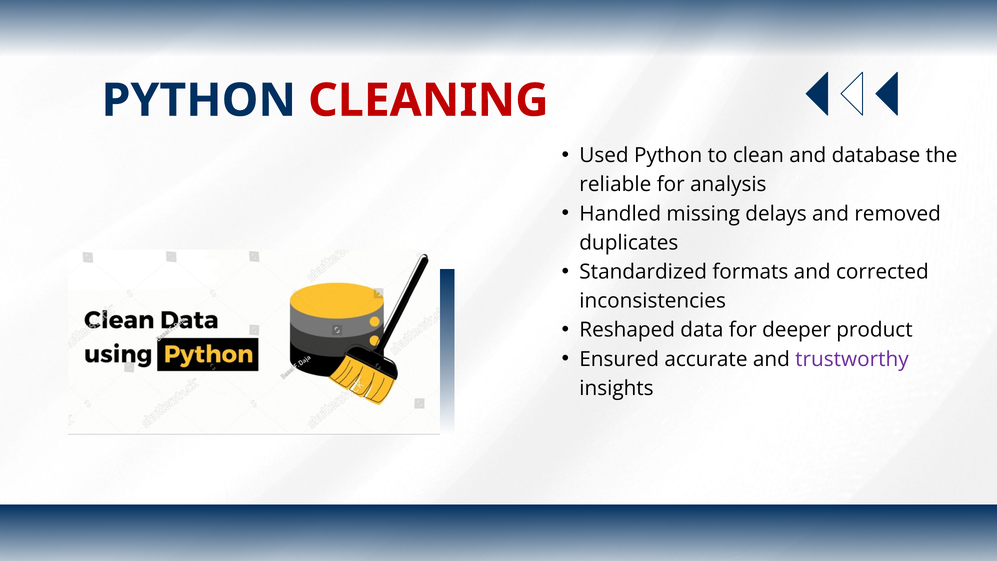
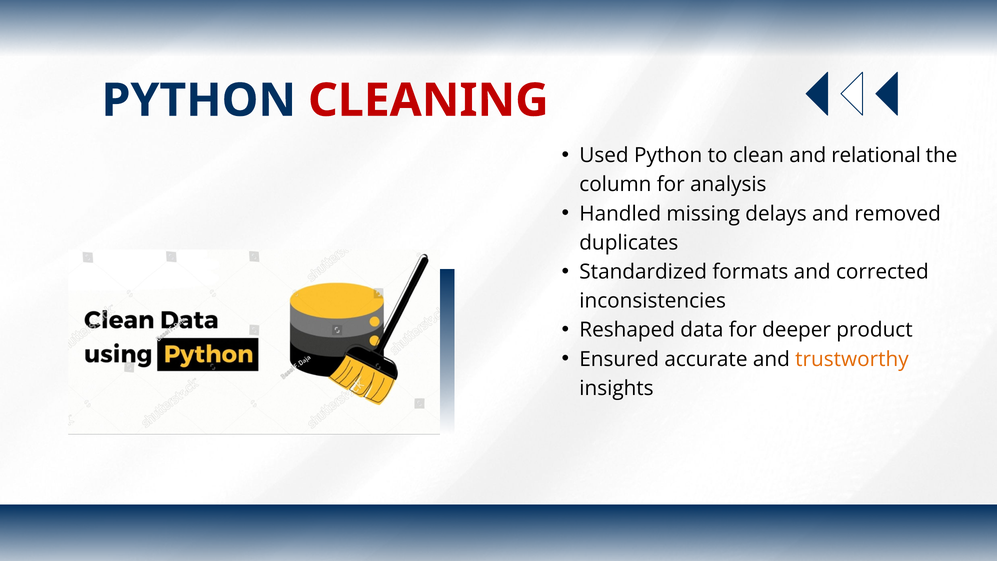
database: database -> relational (876, 155)
reliable: reliable -> column (615, 185)
trustworthy colour: purple -> orange (852, 359)
